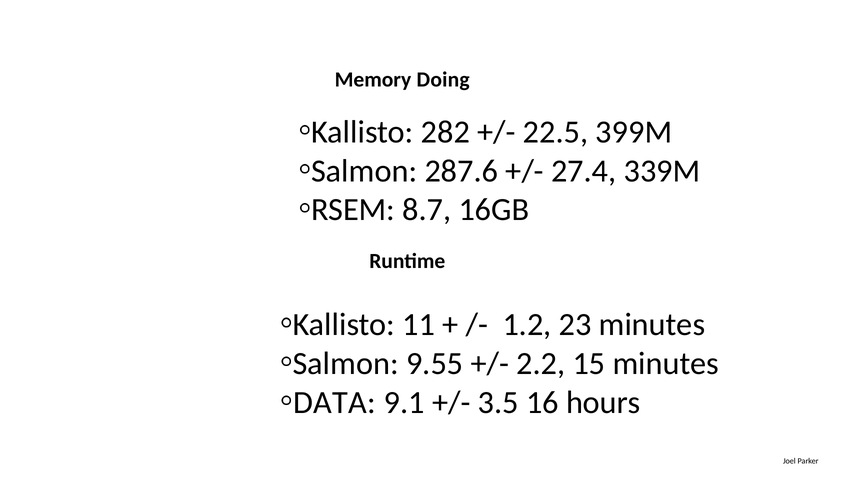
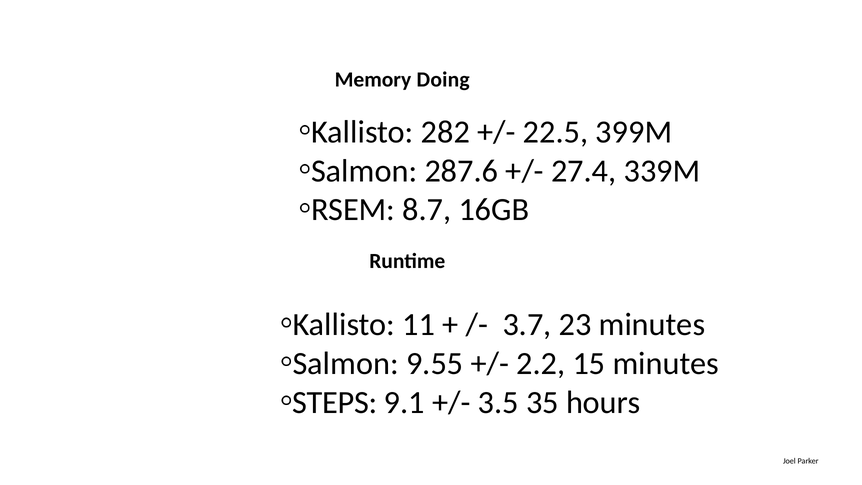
1.2: 1.2 -> 3.7 (527, 325)
DATA: DATA -> STEPS (335, 402)
16: 16 -> 35 (542, 402)
